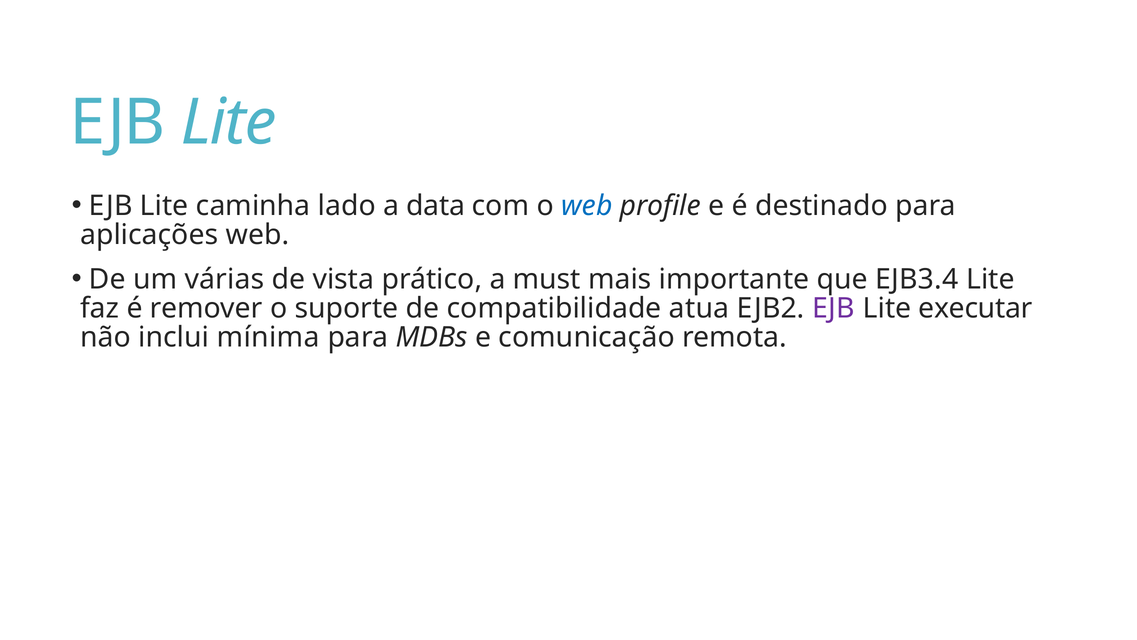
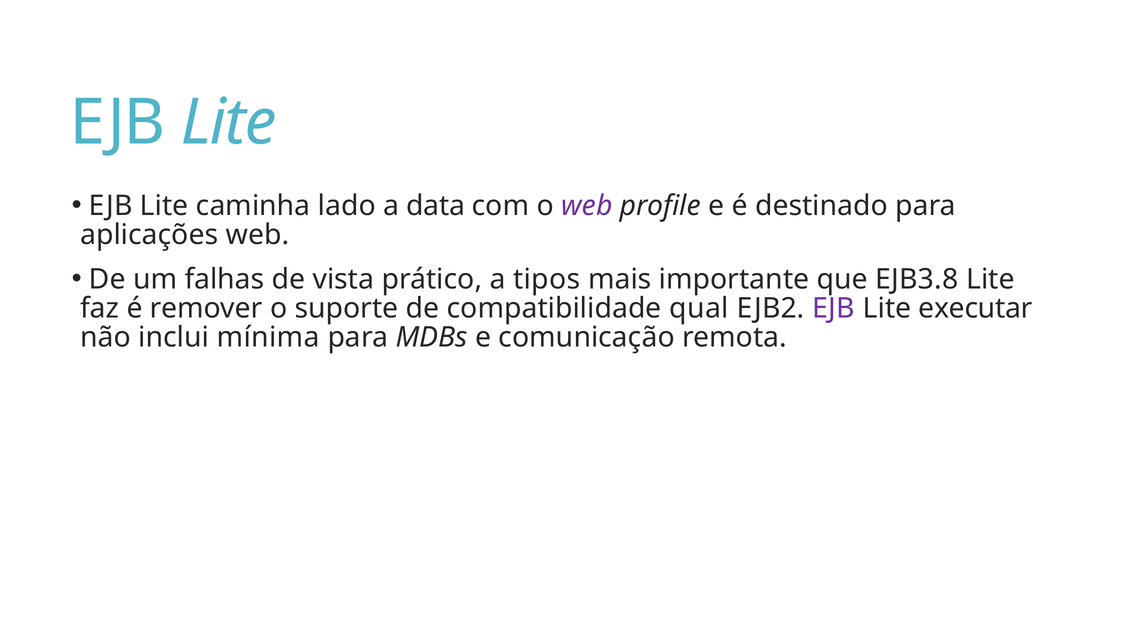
web colour: blue -> purple (587, 206)
várias: várias -> falhas (224, 279)
must: must -> tipos (547, 279)
EJB3.4: EJB3.4 -> EJB3.8 (917, 279)
atua: atua -> qual (699, 308)
